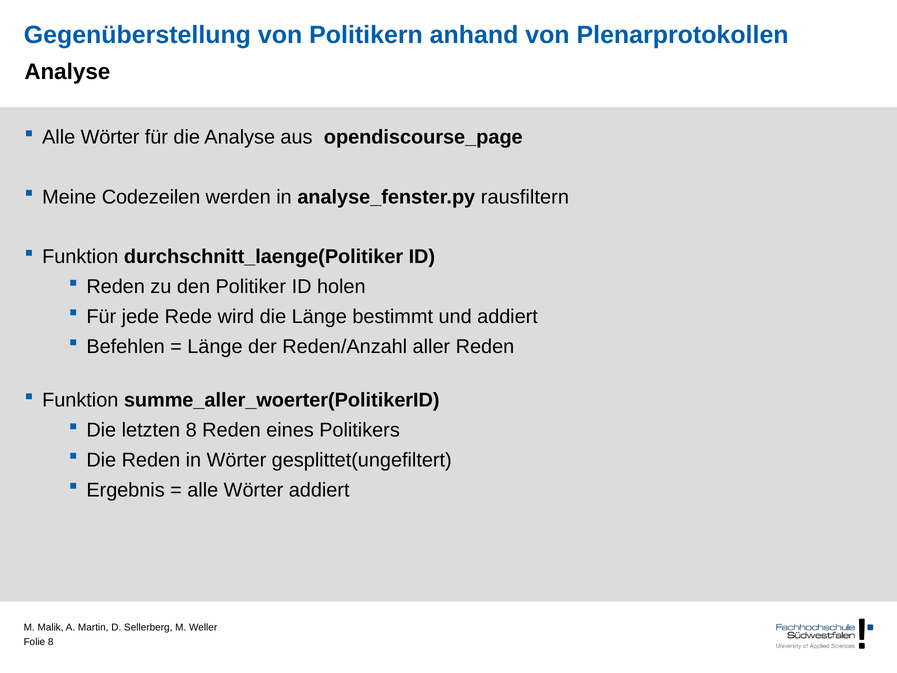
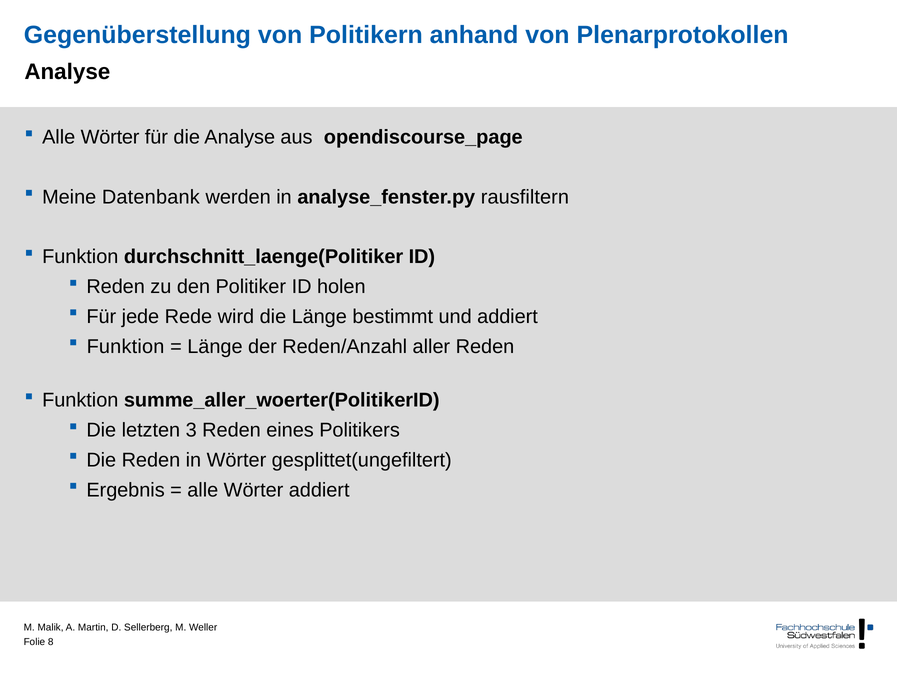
Codezeilen: Codezeilen -> Datenbank (151, 197)
Befehlen: Befehlen -> Funktion (125, 346)
letzten 8: 8 -> 3 (191, 430)
